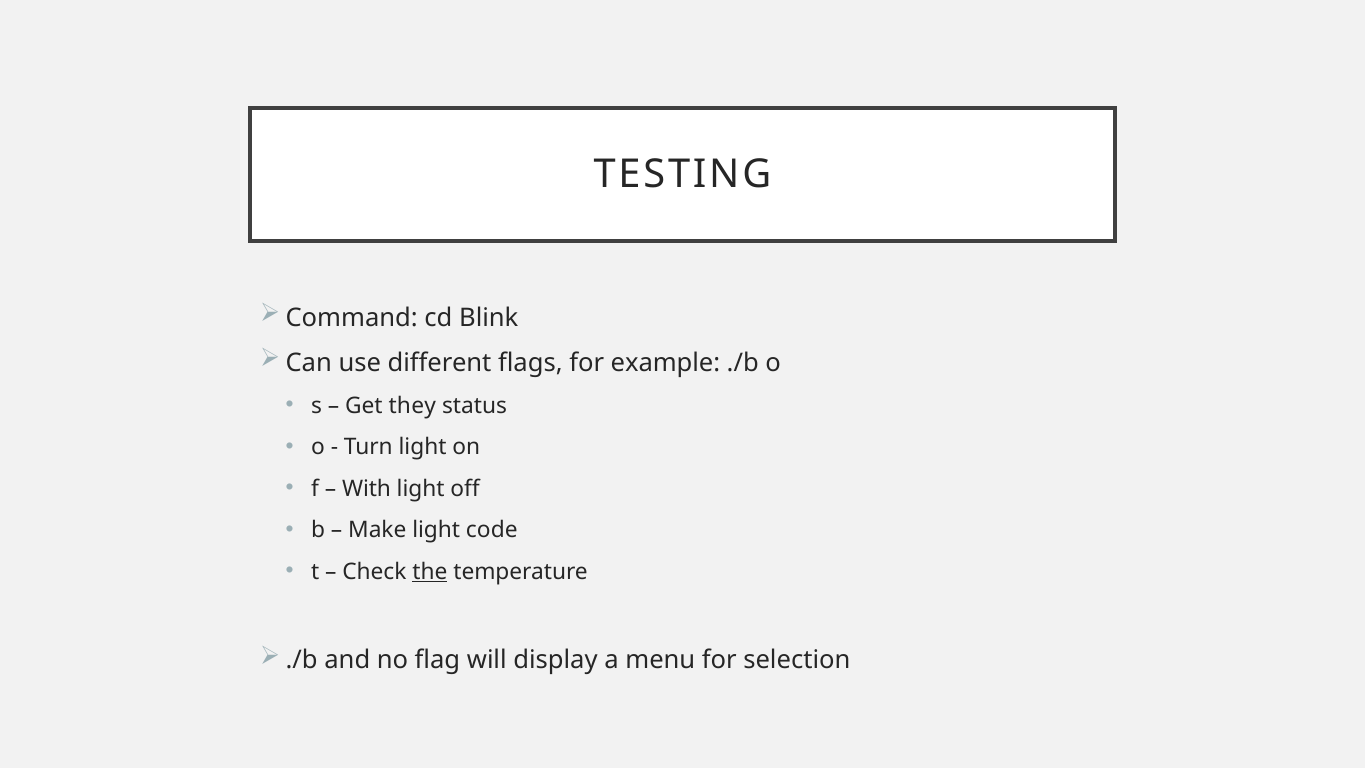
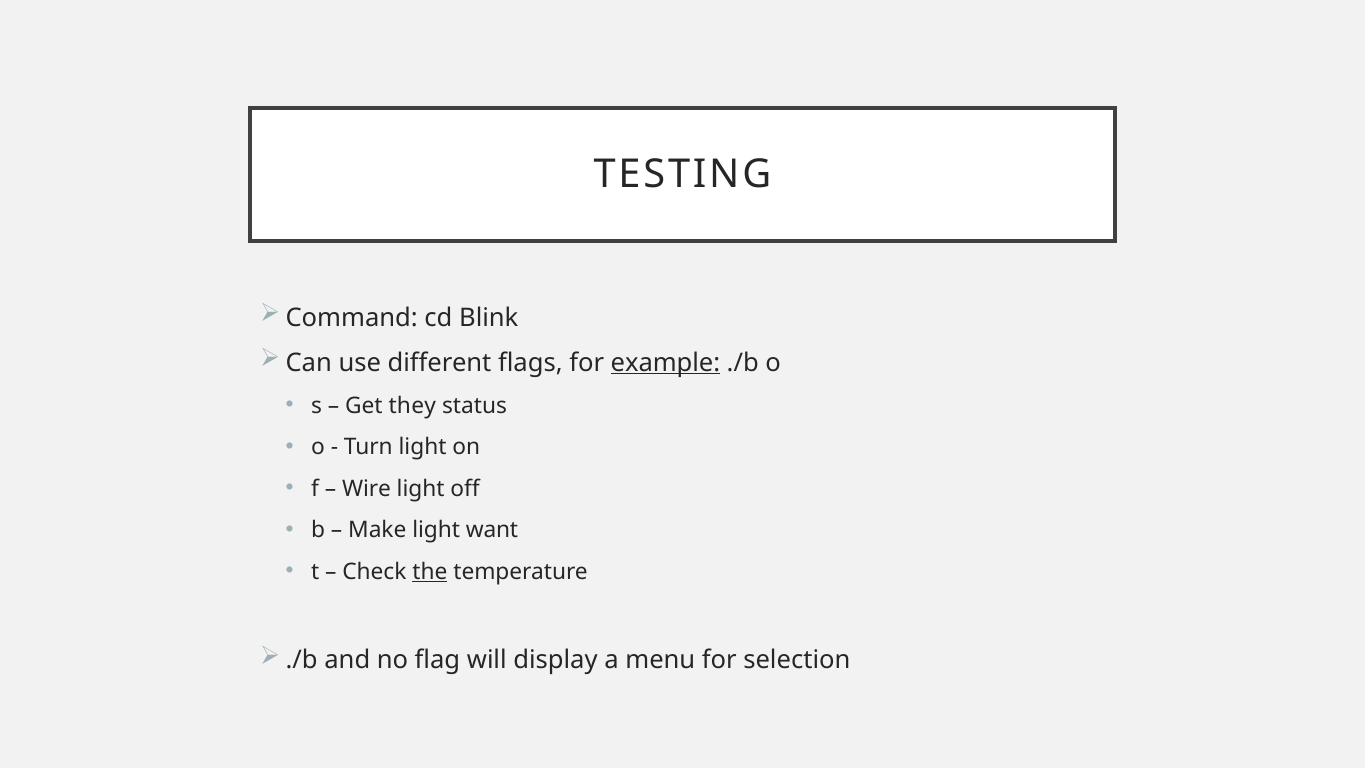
example underline: none -> present (665, 363)
With: With -> Wire (366, 488)
code: code -> want (492, 530)
